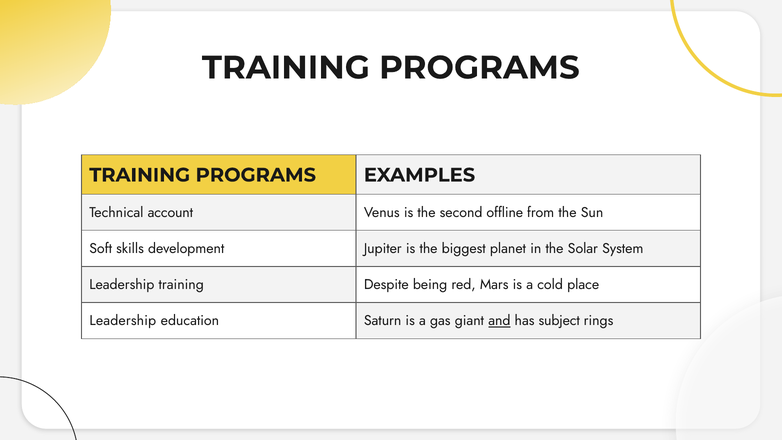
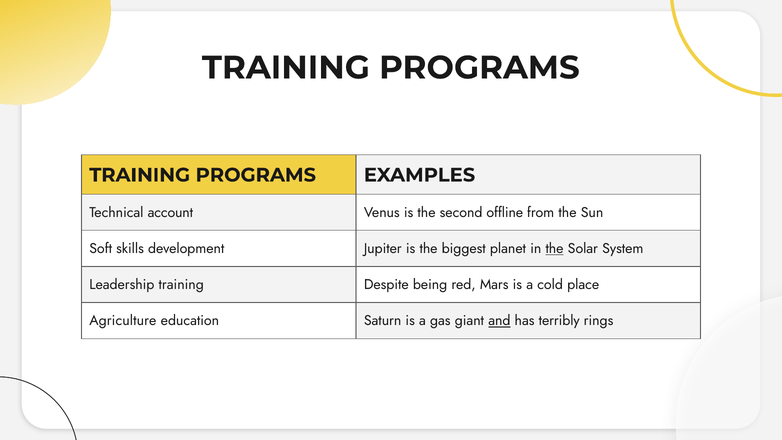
the underline: none -> present (555, 249)
Leadership: Leadership -> Agriculture (123, 321)
subject: subject -> terribly (559, 321)
